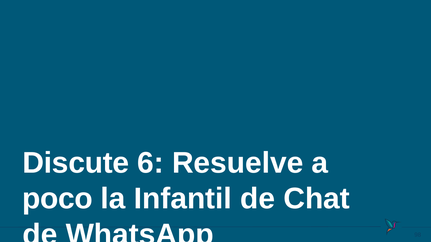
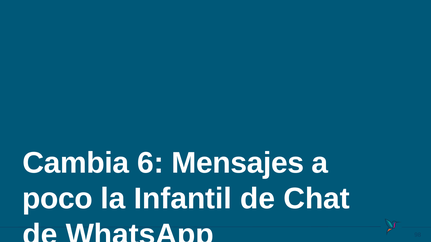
Discute: Discute -> Cambia (76, 163)
Resuelve: Resuelve -> Mensajes (238, 163)
